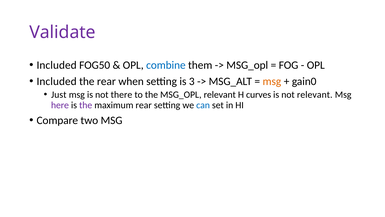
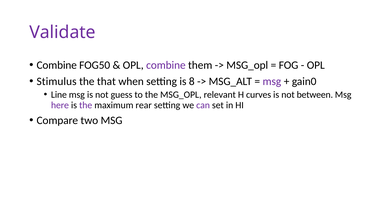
Included: Included -> Combine (57, 65)
combine colour: blue -> purple (166, 65)
Included: Included -> Stimulus (57, 81)
the rear: rear -> that (106, 81)
3: 3 -> 8 (192, 81)
msg colour: orange -> purple (272, 81)
Just: Just -> Line (59, 95)
there: there -> guess (122, 95)
not relevant: relevant -> between (315, 95)
can colour: blue -> purple (203, 105)
